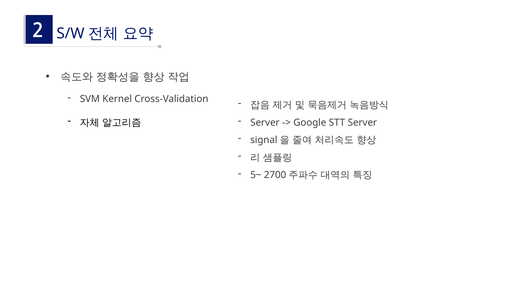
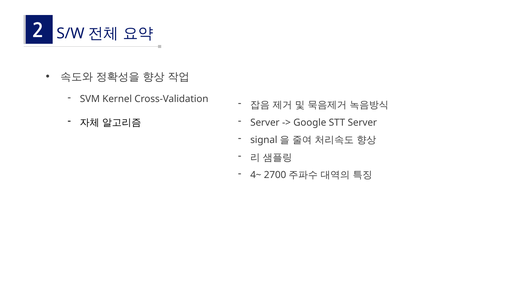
5~: 5~ -> 4~ (256, 175)
